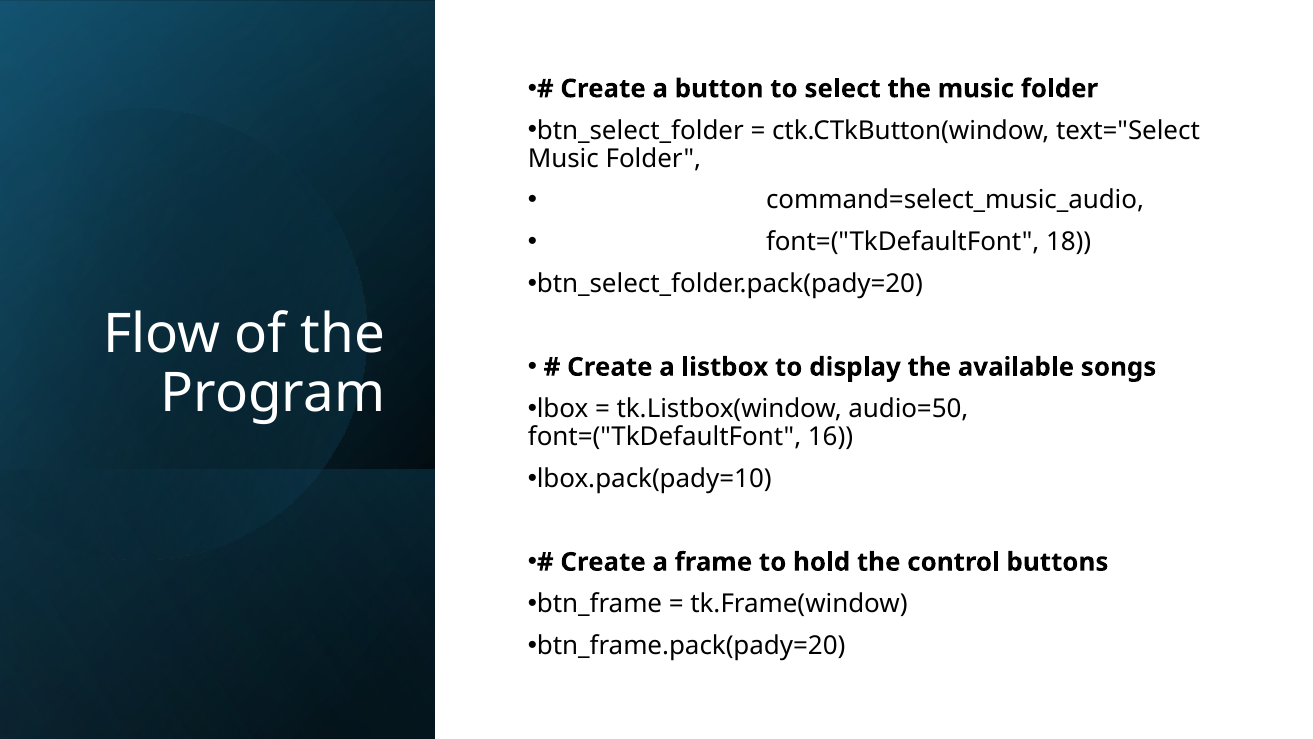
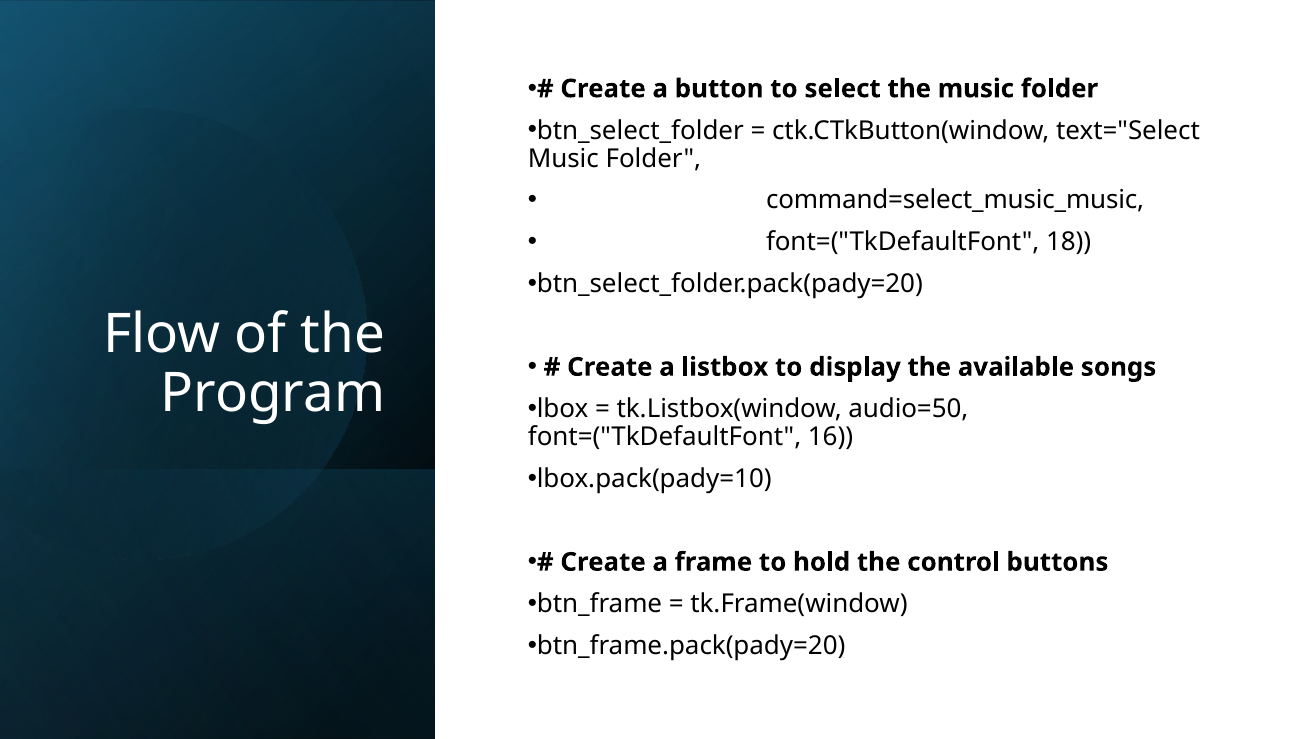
command=select_music_audio: command=select_music_audio -> command=select_music_music (955, 200)
